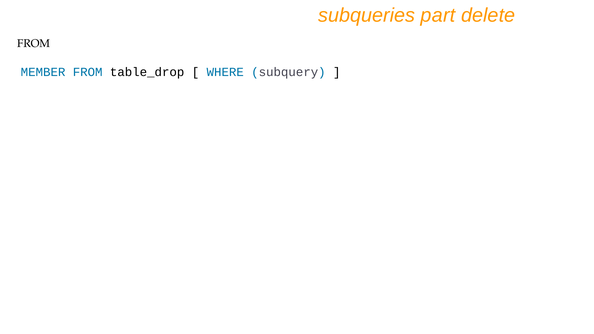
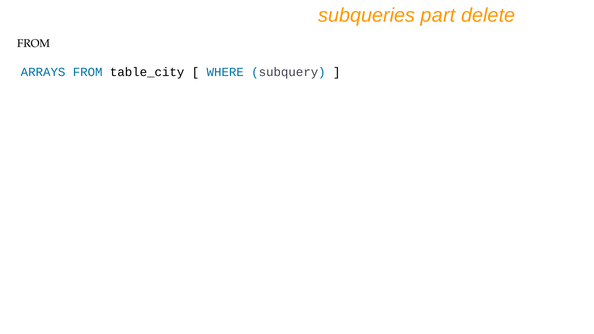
MEMBER: MEMBER -> ARRAYS (43, 72)
table_drop: table_drop -> table_city (147, 72)
